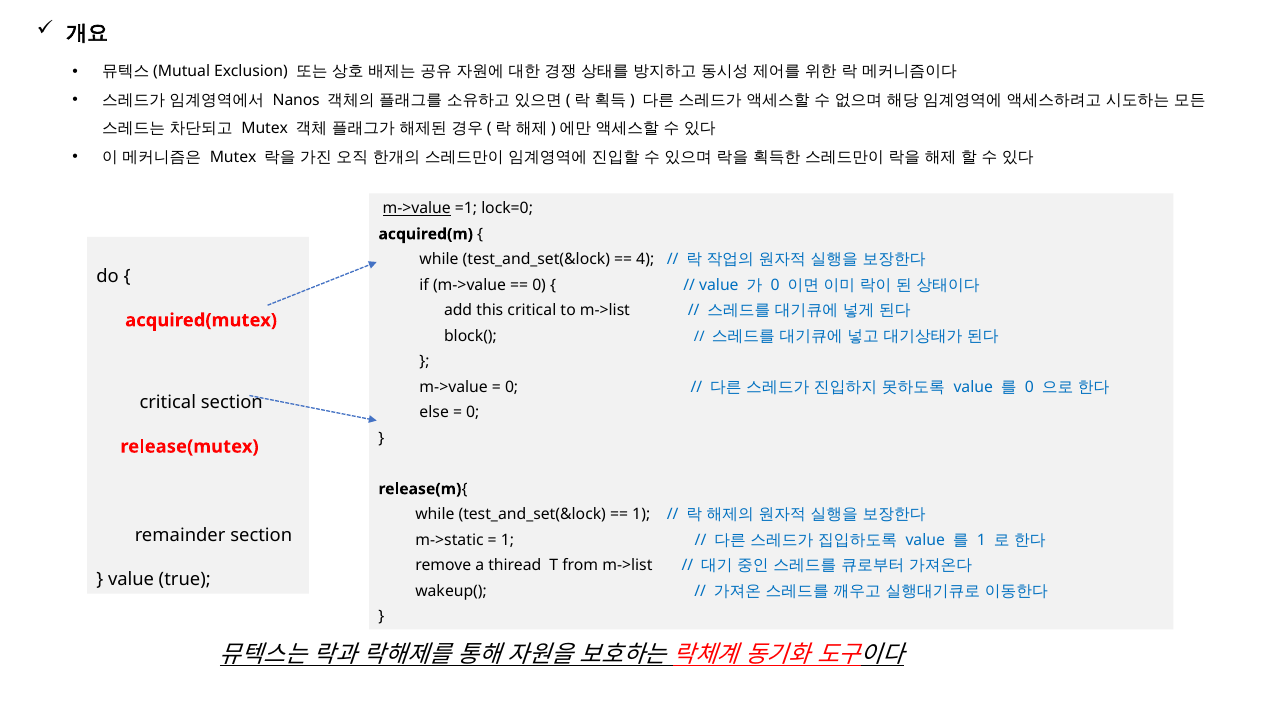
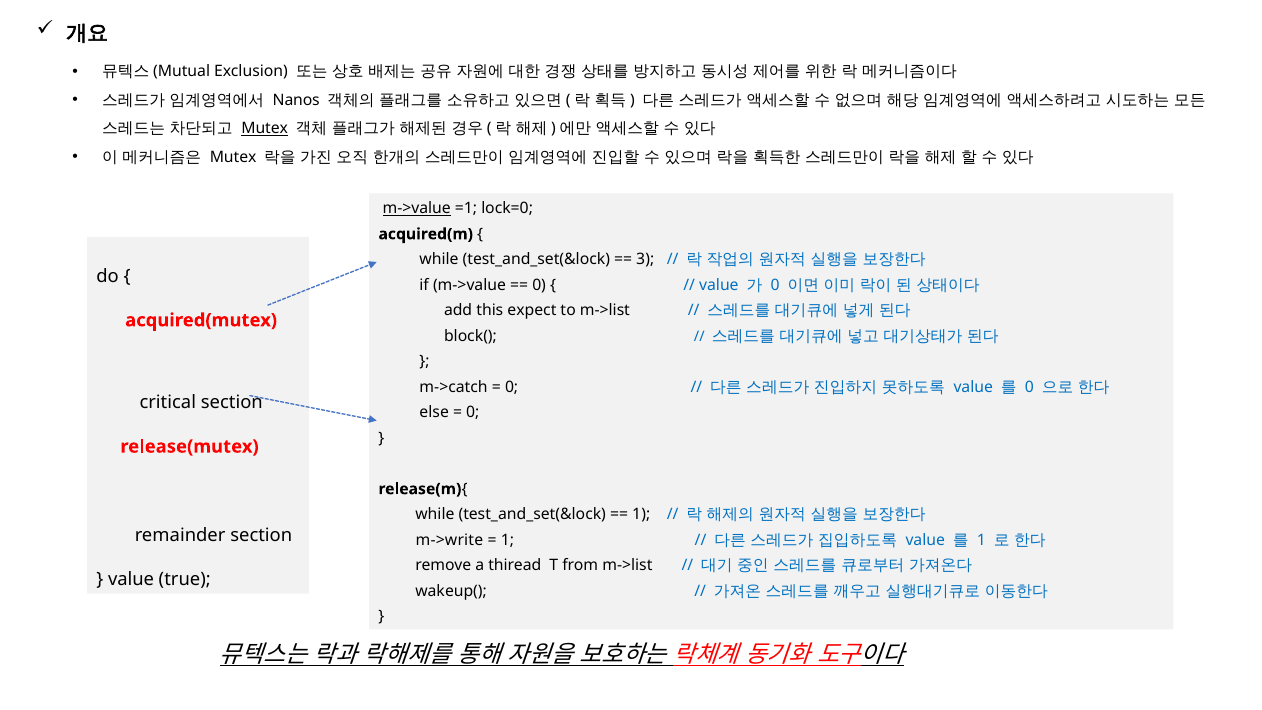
Mutex underline: none -> present (265, 128)
4: 4 -> 3 (645, 260)
this critical: critical -> expect (532, 310)
m->value: m->value -> m->catch (454, 387)
m->static: m->static -> m->write (449, 540)
